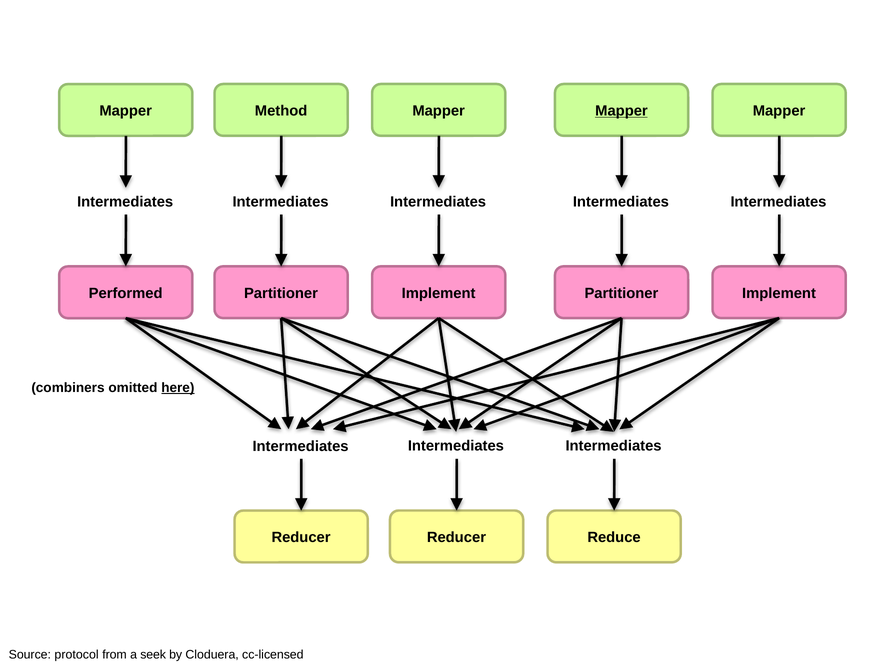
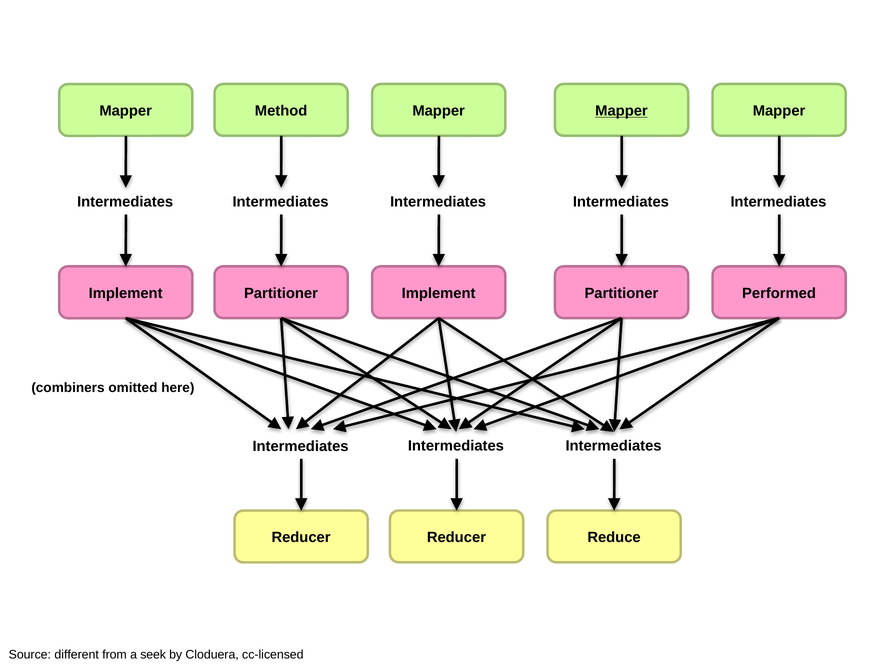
Performed: Performed -> Implement (126, 293)
Implement: Implement -> Performed (779, 293)
here underline: present -> none (178, 388)
protocol: protocol -> different (77, 655)
